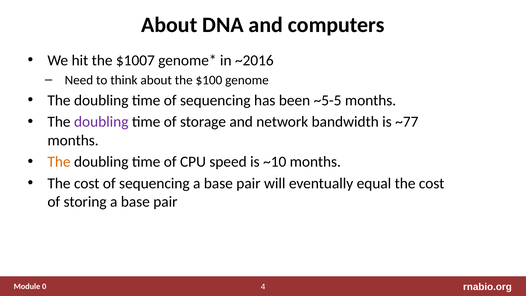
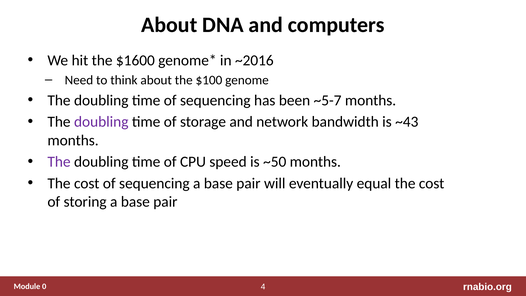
$1007: $1007 -> $1600 (135, 60)
~5-5: ~5-5 -> ~5-7 (328, 100)
~77: ~77 -> ~43 (407, 122)
The colour: orange -> purple (59, 162)
~10: ~10 -> ~50 (275, 162)
